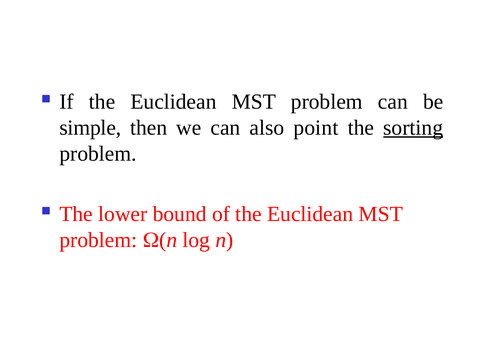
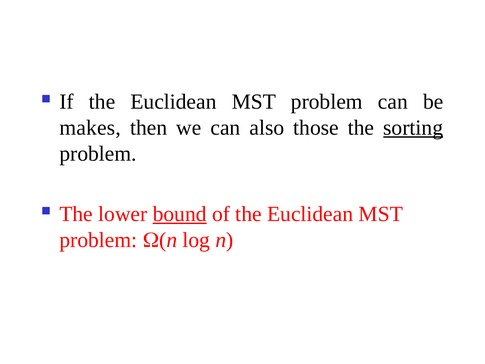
simple: simple -> makes (90, 128)
point: point -> those (316, 128)
bound underline: none -> present (180, 214)
